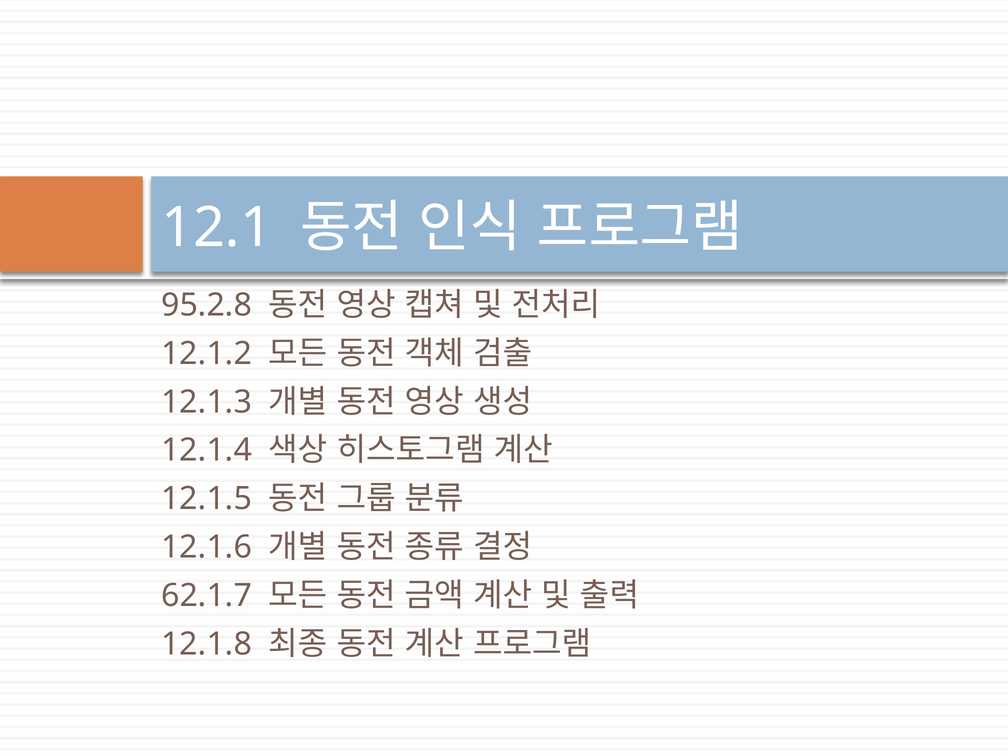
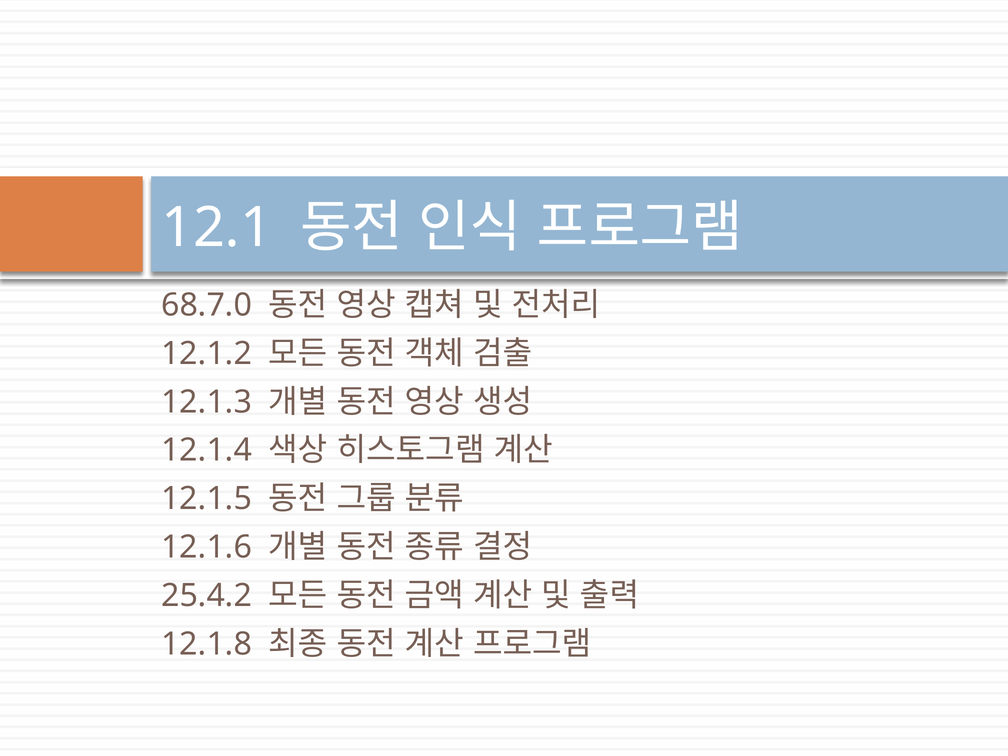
95.2.8: 95.2.8 -> 68.7.0 (207, 305)
62.1.7: 62.1.7 -> 25.4.2 (207, 596)
